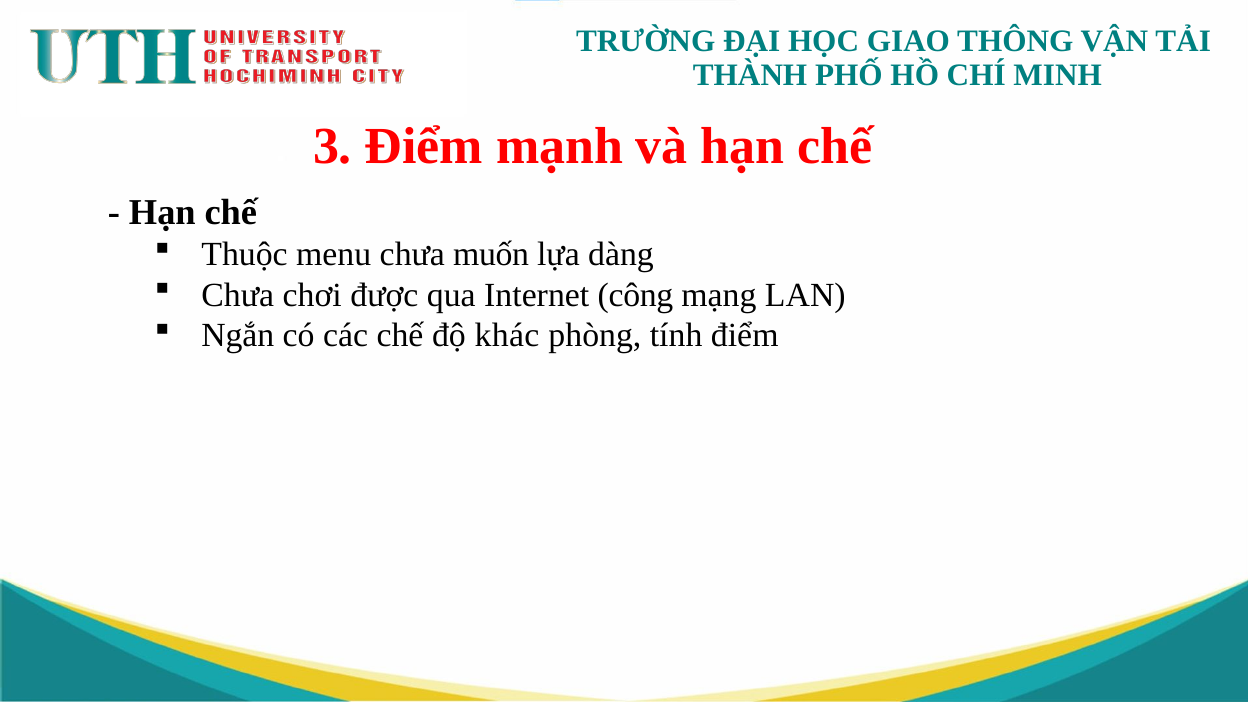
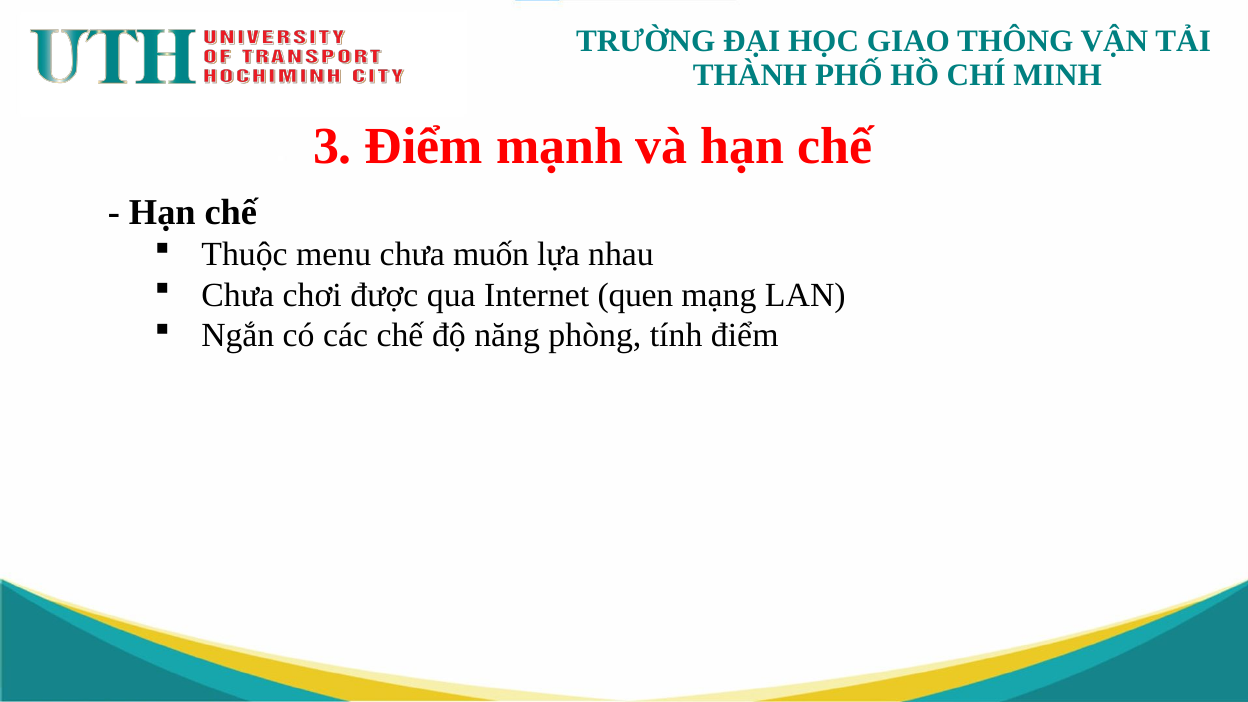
dàng: dàng -> nhau (621, 255)
công: công -> quen (635, 295)
khác: khác -> năng (507, 336)
